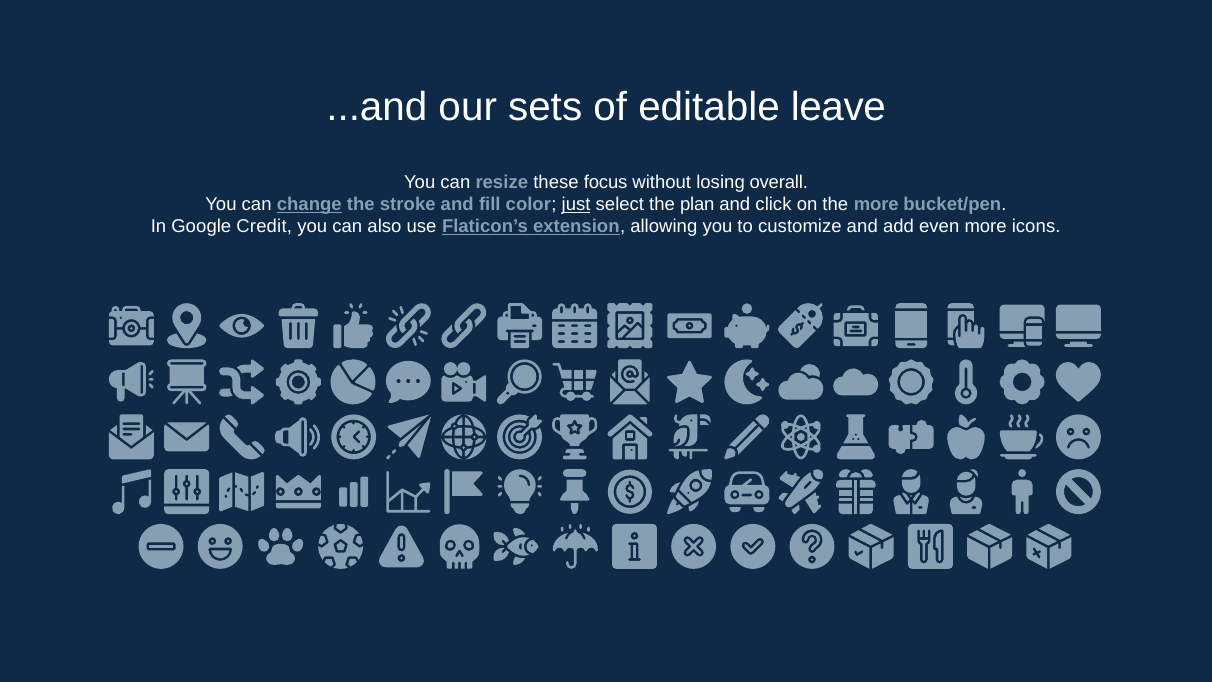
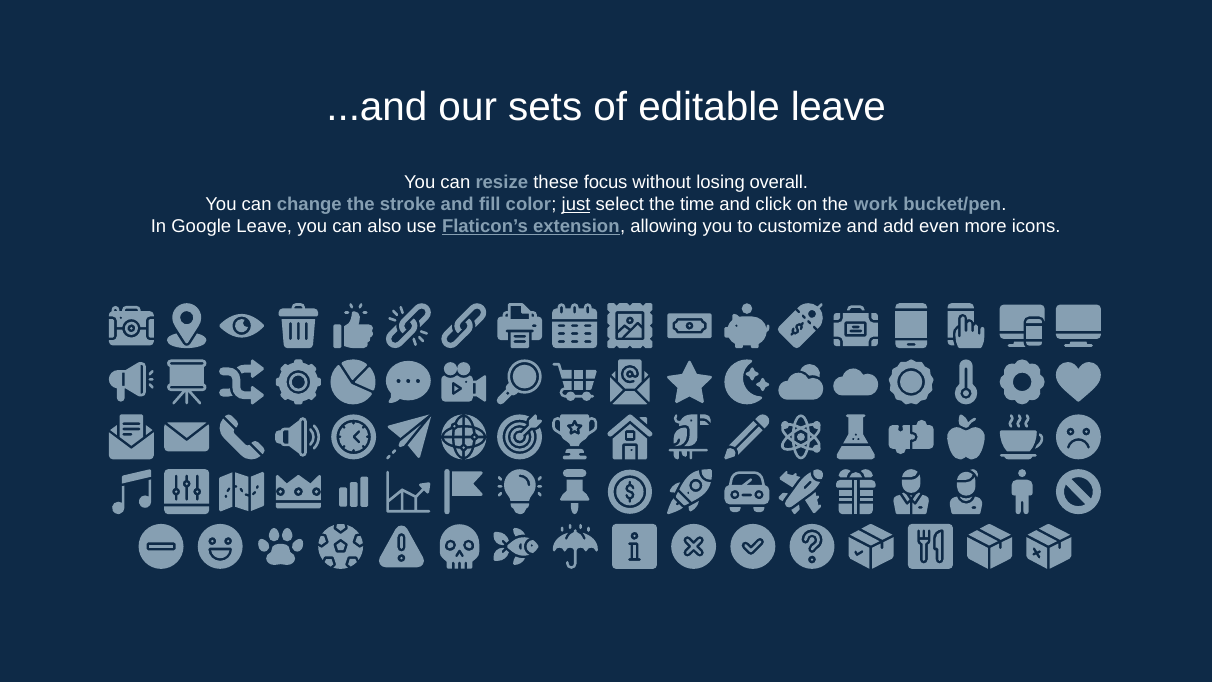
change underline: present -> none (309, 204)
plan: plan -> time (697, 204)
the more: more -> work (876, 204)
Google Credit: Credit -> Leave (264, 226)
